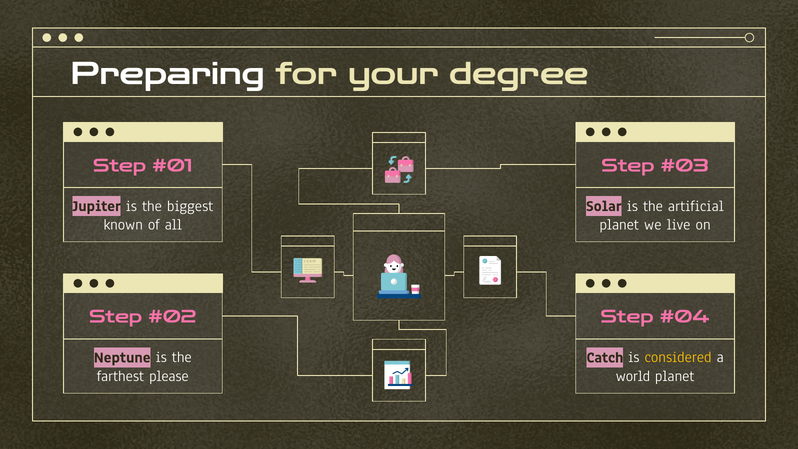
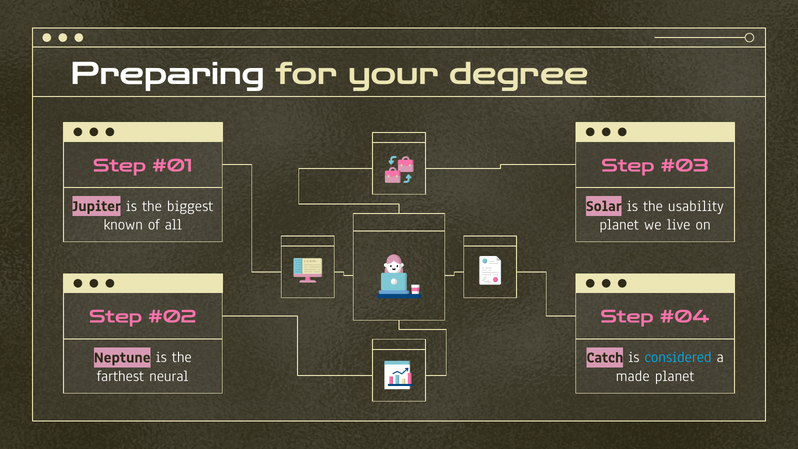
artificial: artificial -> usability (696, 206)
considered colour: yellow -> light blue (678, 357)
please: please -> neural (169, 376)
world: world -> made (633, 376)
